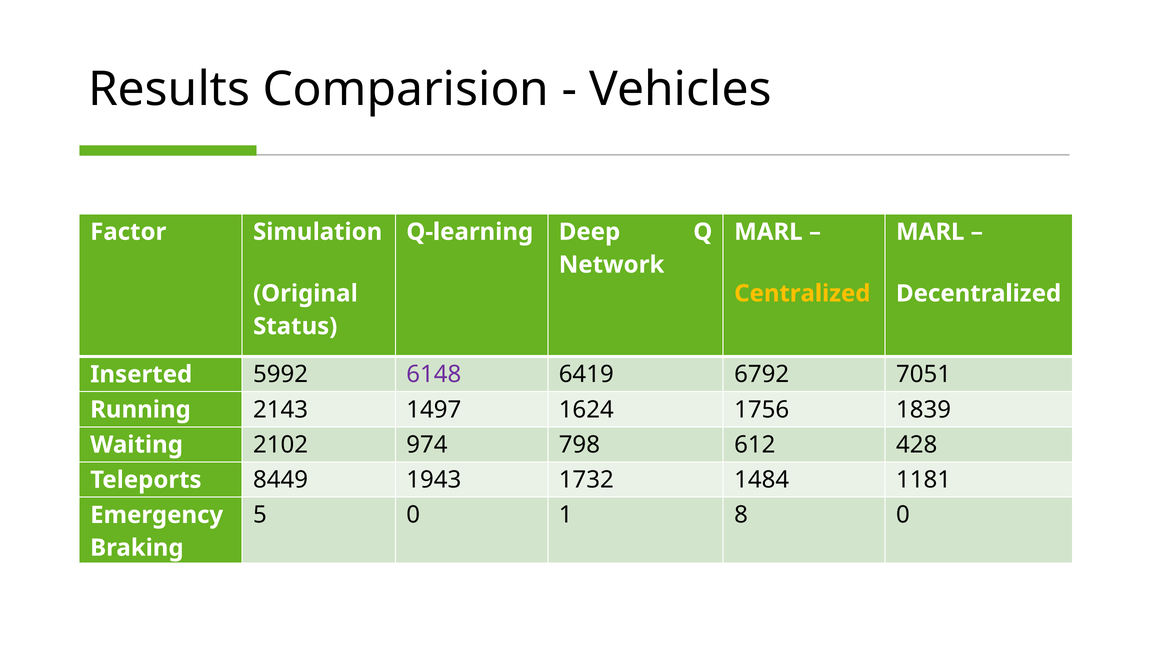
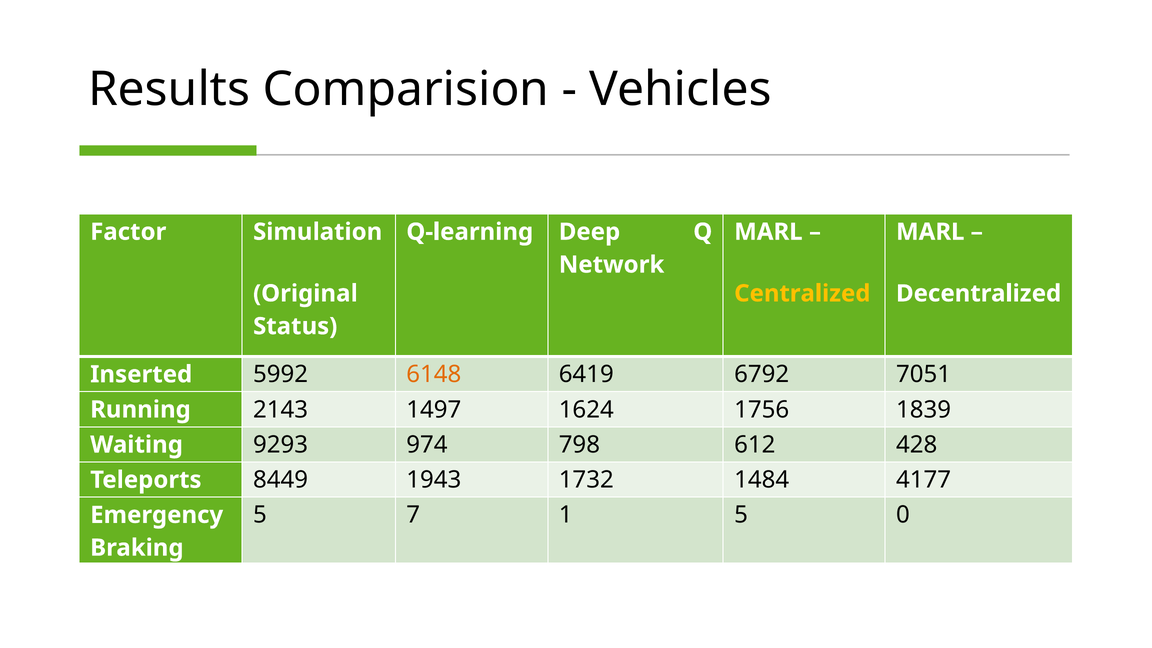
6148 colour: purple -> orange (434, 374)
2102: 2102 -> 9293 (281, 445)
1181: 1181 -> 4177 (924, 480)
5 0: 0 -> 7 (413, 515)
1 8: 8 -> 5 (741, 515)
